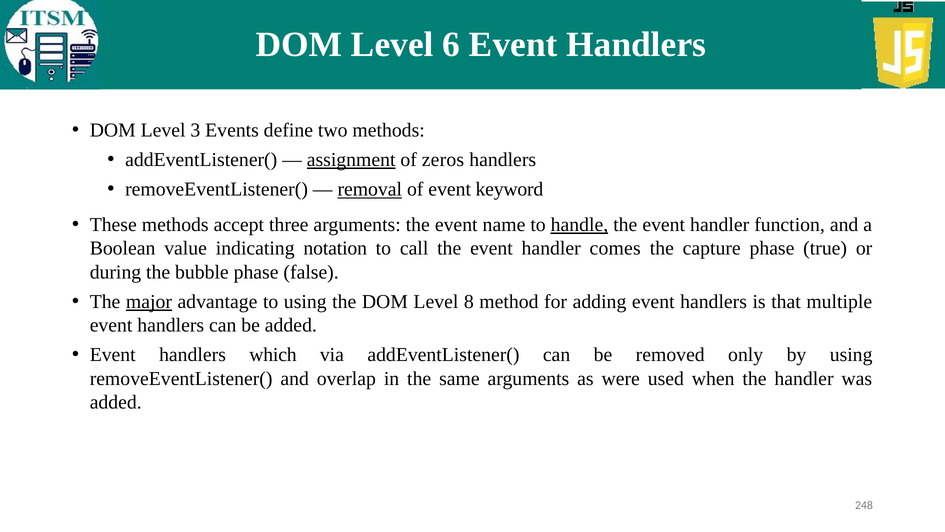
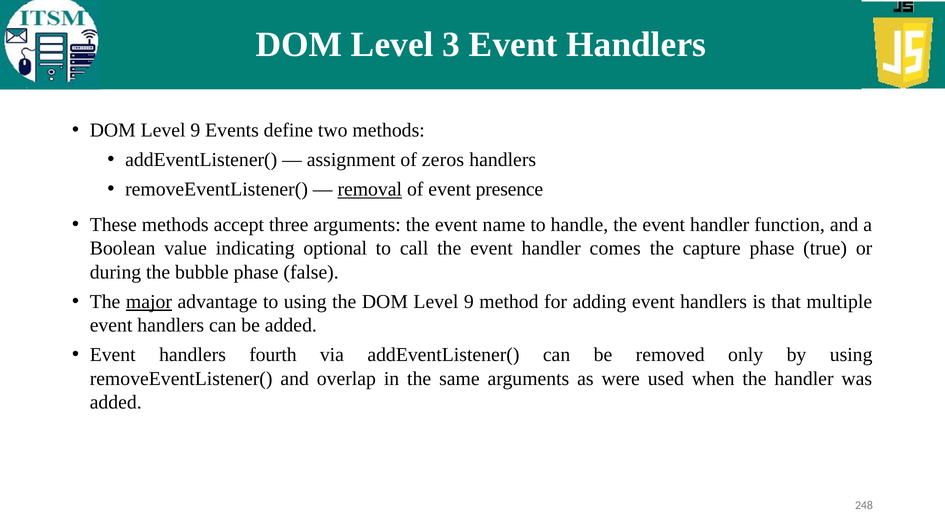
6: 6 -> 3 (451, 44)
3: 3 -> 9 (195, 130)
assignment underline: present -> none (351, 160)
keyword: keyword -> presence (509, 189)
handle underline: present -> none (579, 225)
notation: notation -> optional (335, 248)
the DOM Level 8: 8 -> 9 (469, 301)
which: which -> fourth (273, 355)
